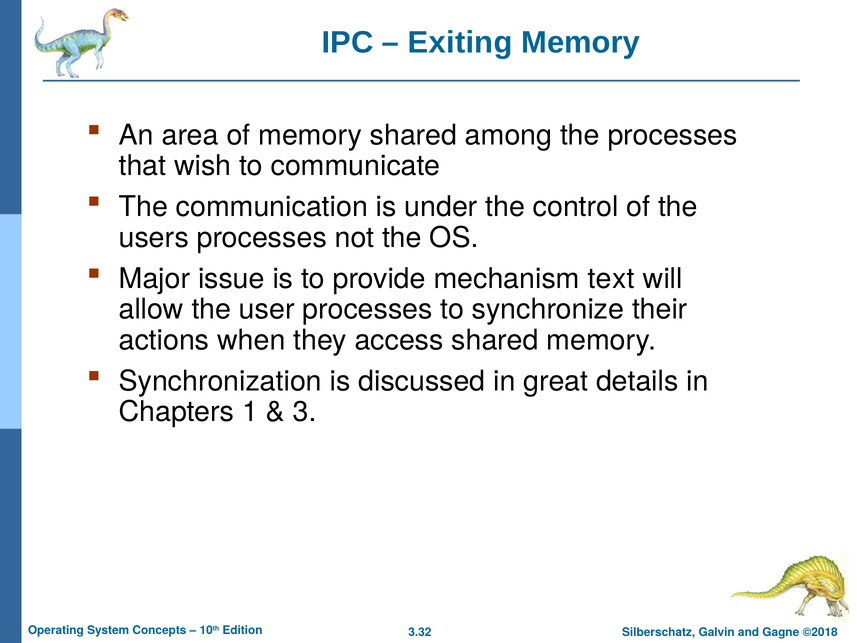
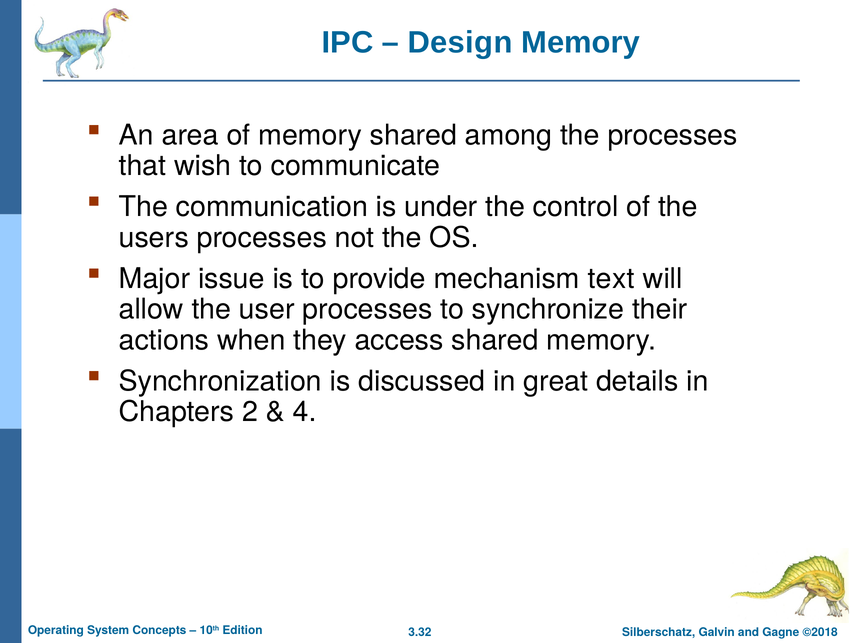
Exiting: Exiting -> Design (460, 42)
1: 1 -> 2 (250, 412)
3: 3 -> 4 (305, 412)
